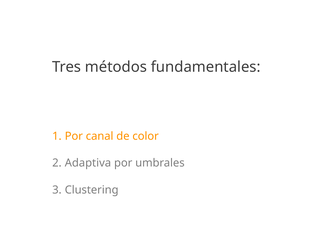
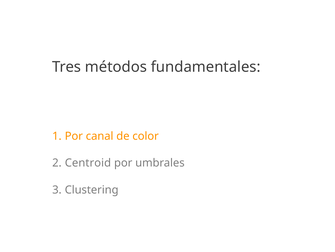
Adaptiva: Adaptiva -> Centroid (88, 162)
